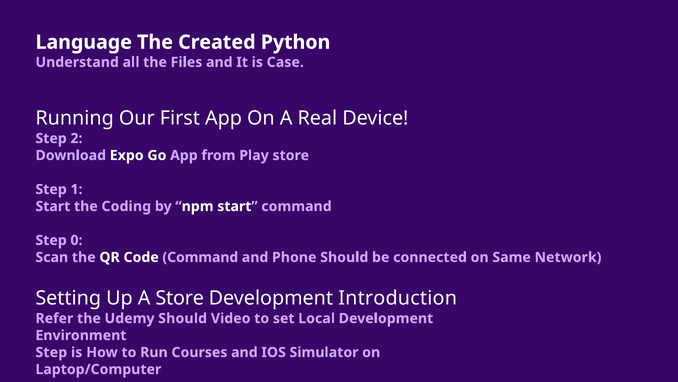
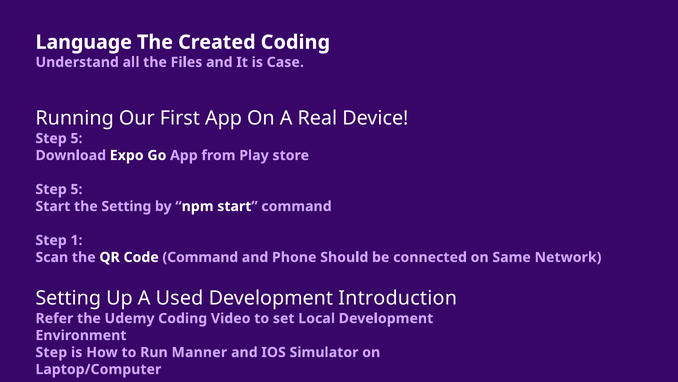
Created Python: Python -> Coding (295, 42)
2: 2 -> 5 (76, 138)
1: 1 -> 5 (76, 189)
the Coding: Coding -> Setting (126, 206)
0: 0 -> 1 (76, 240)
A Store: Store -> Used (179, 298)
Udemy Should: Should -> Coding (183, 318)
Courses: Courses -> Manner (199, 352)
